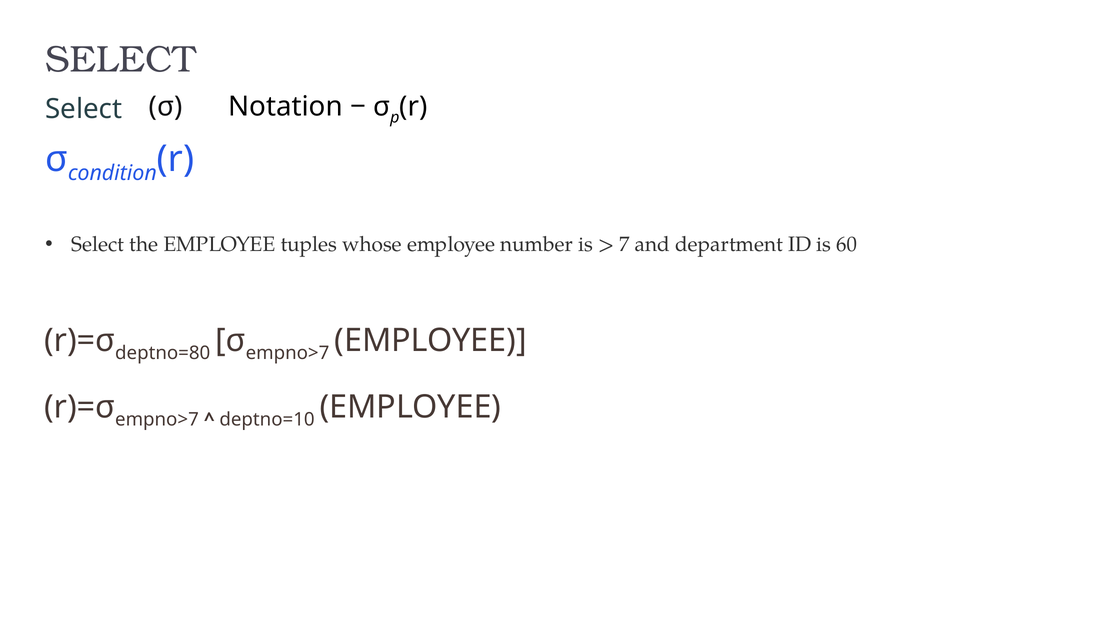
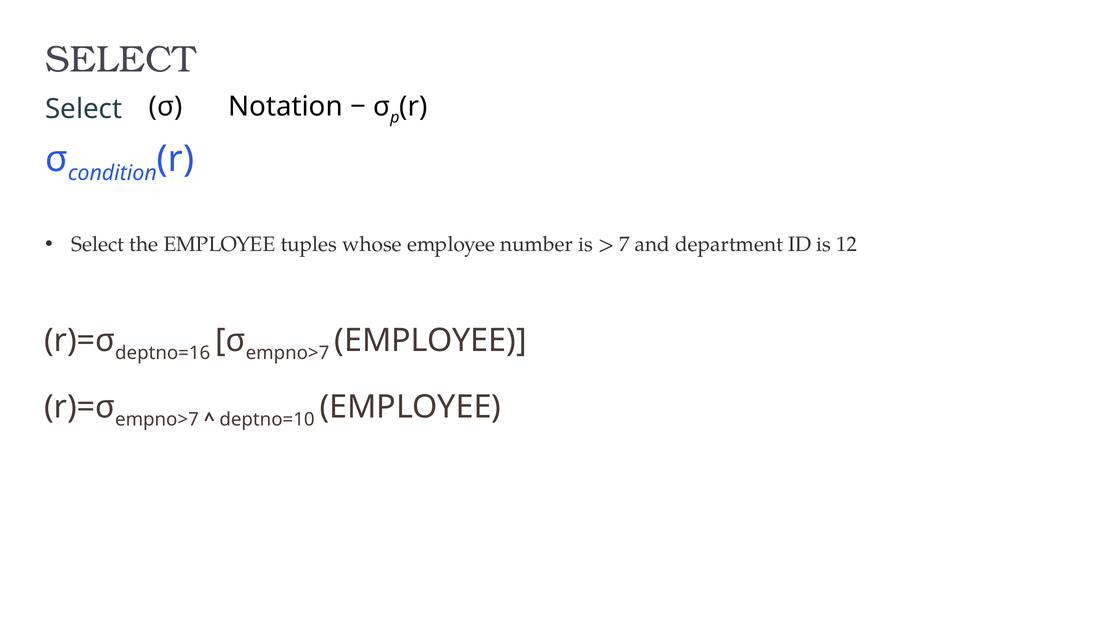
60: 60 -> 12 (847, 244)
deptno=80: deptno=80 -> deptno=16 (163, 353)
